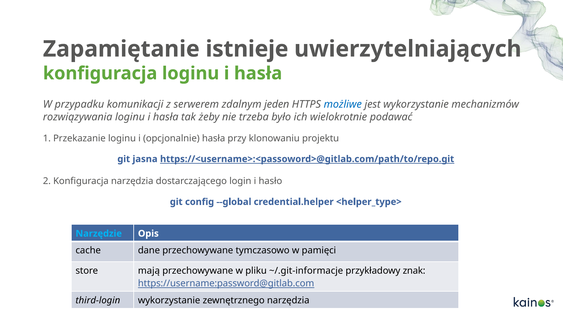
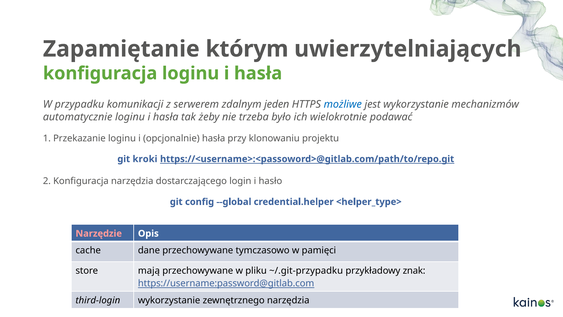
istnieje: istnieje -> którym (247, 49)
rozwiązywania: rozwiązywania -> automatycznie (78, 117)
jasna: jasna -> kroki (145, 159)
Narzędzie colour: light blue -> pink (99, 233)
~/.git-informacje: ~/.git-informacje -> ~/.git-przypadku (306, 270)
